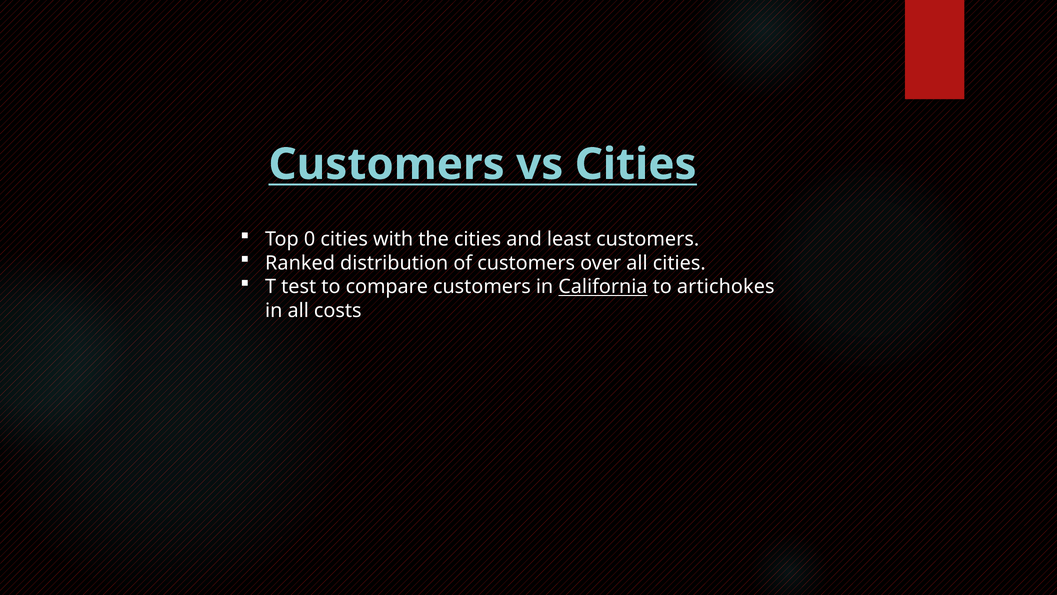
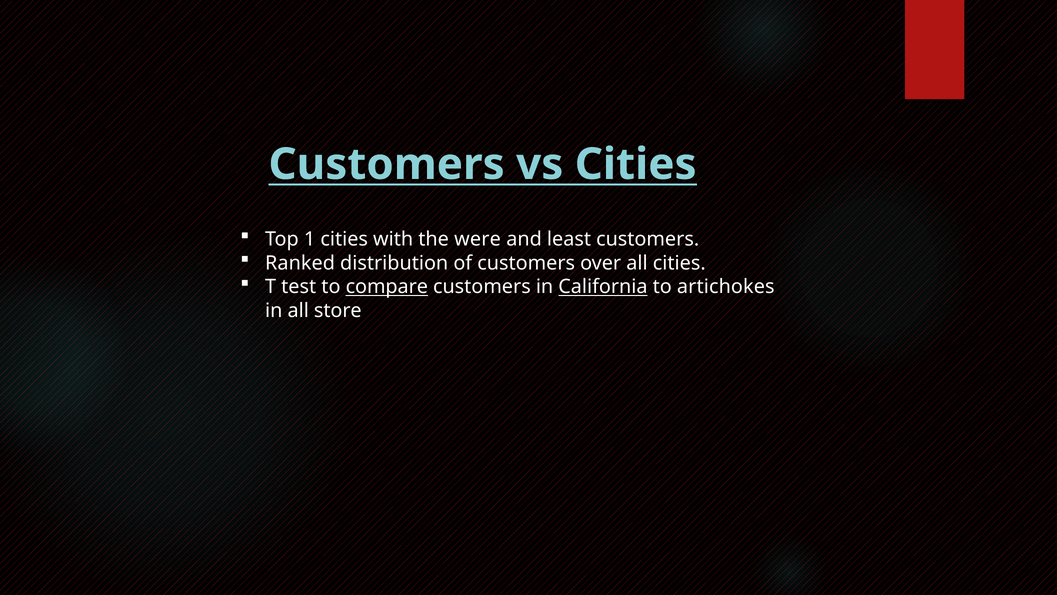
0: 0 -> 1 (310, 239)
the cities: cities -> were (477, 239)
compare underline: none -> present (387, 287)
costs: costs -> store (338, 310)
